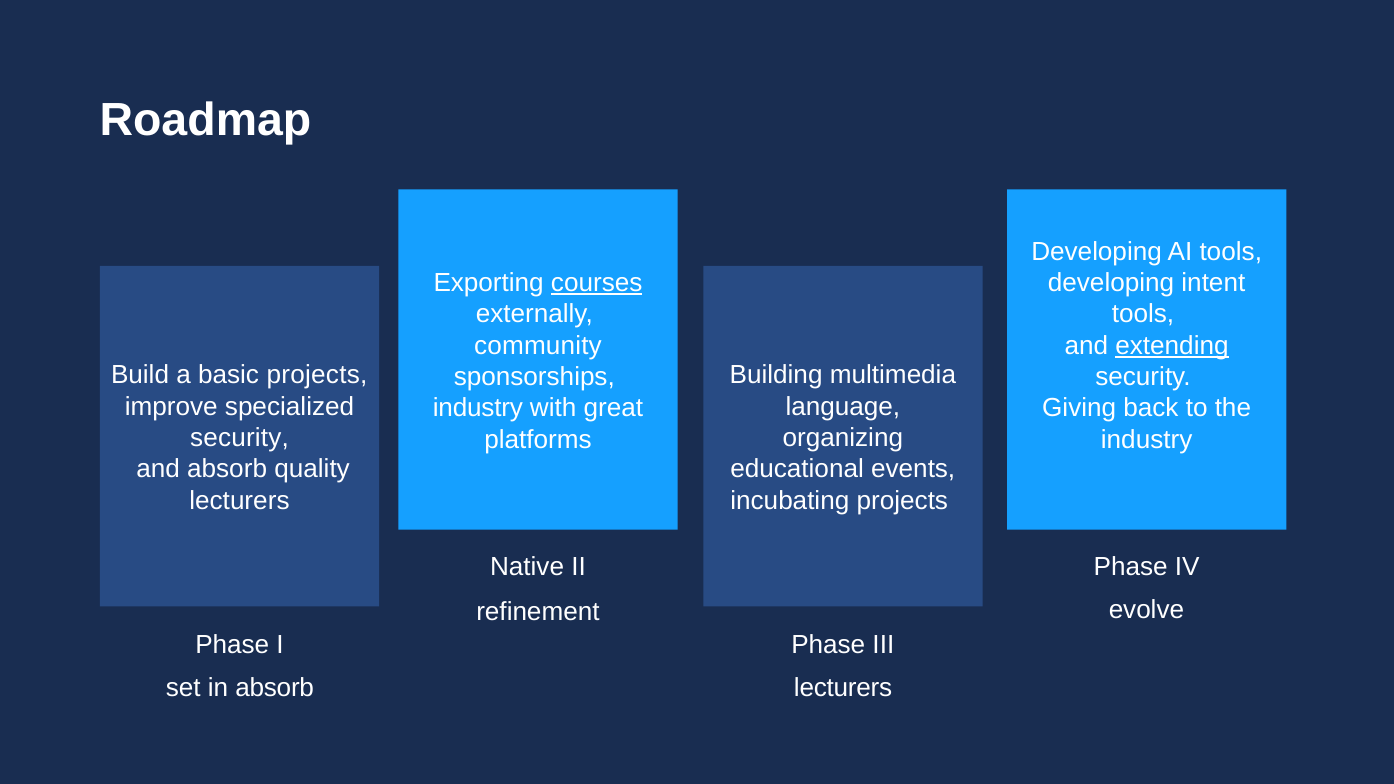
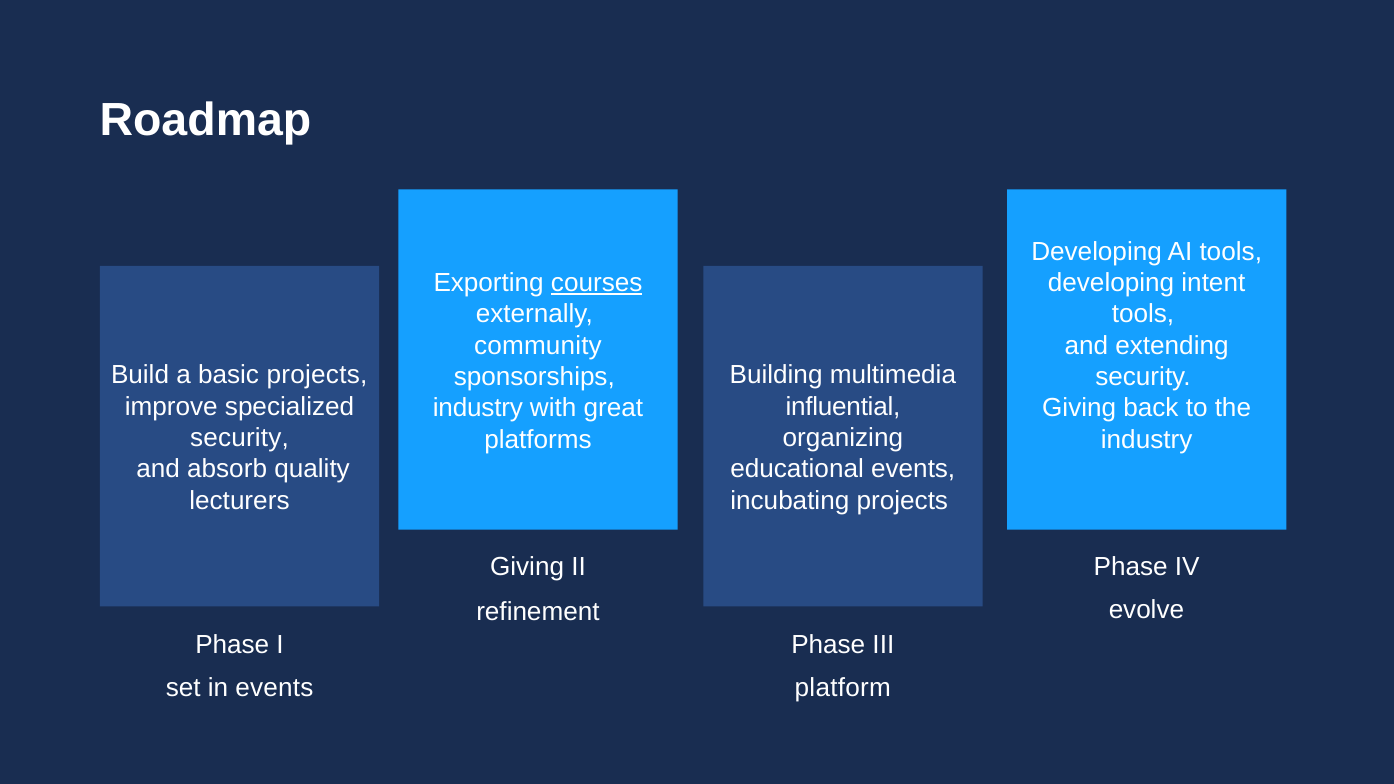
extending underline: present -> none (1172, 346)
language: language -> influential (843, 407)
Native: Native -> Giving (527, 566)
in absorb: absorb -> events (274, 688)
lecturers: lecturers -> platform (843, 688)
